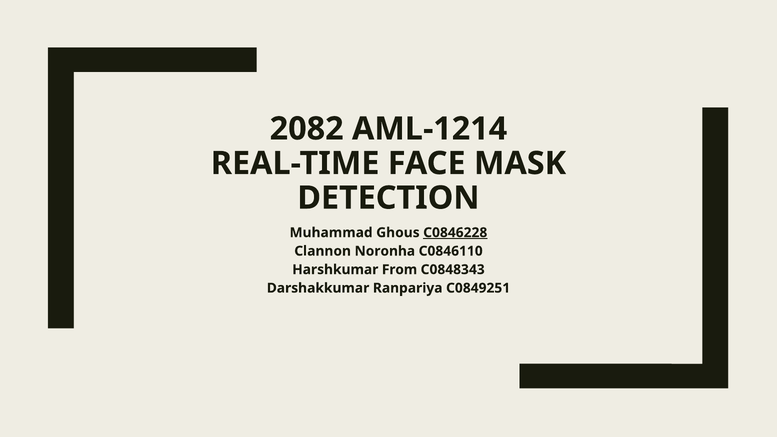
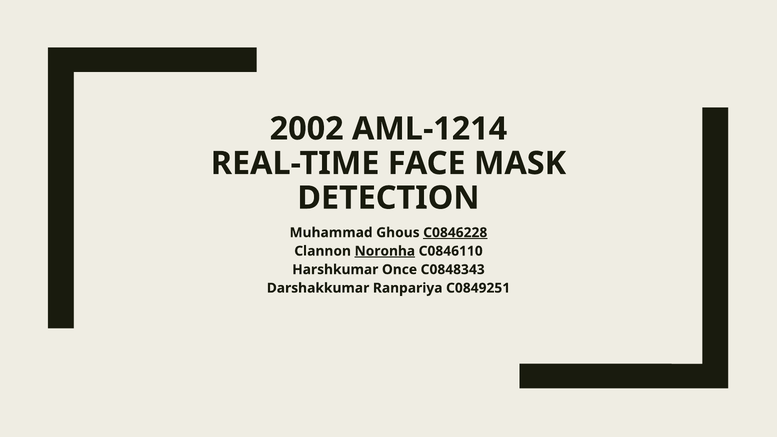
2082: 2082 -> 2002 (307, 129)
Noronha underline: none -> present (385, 251)
From: From -> Once (399, 270)
